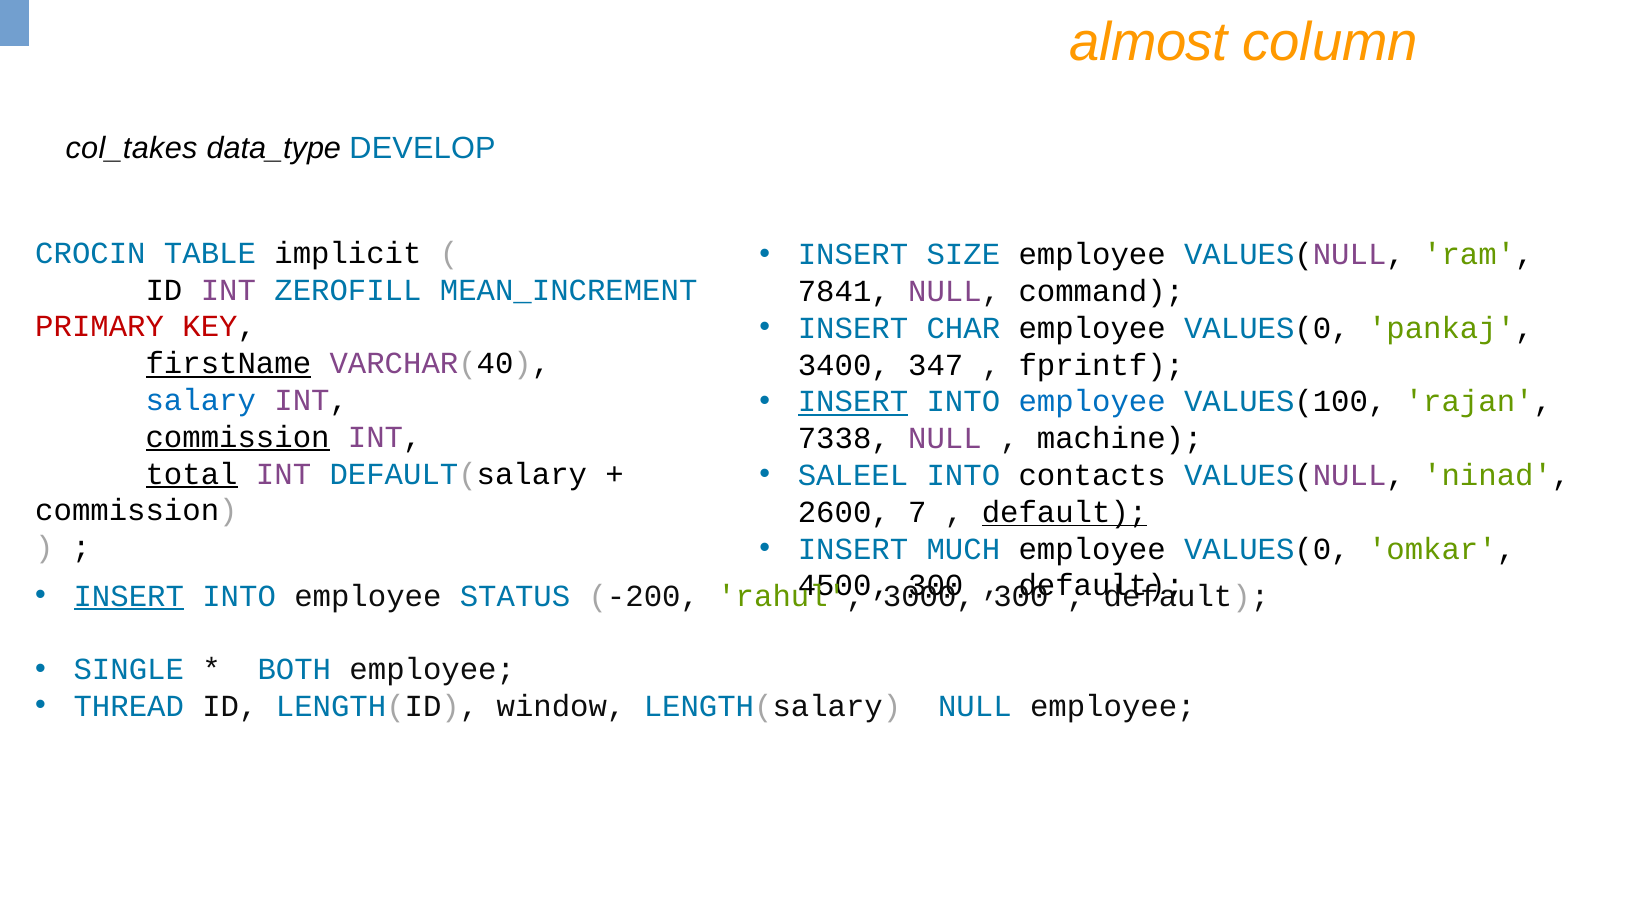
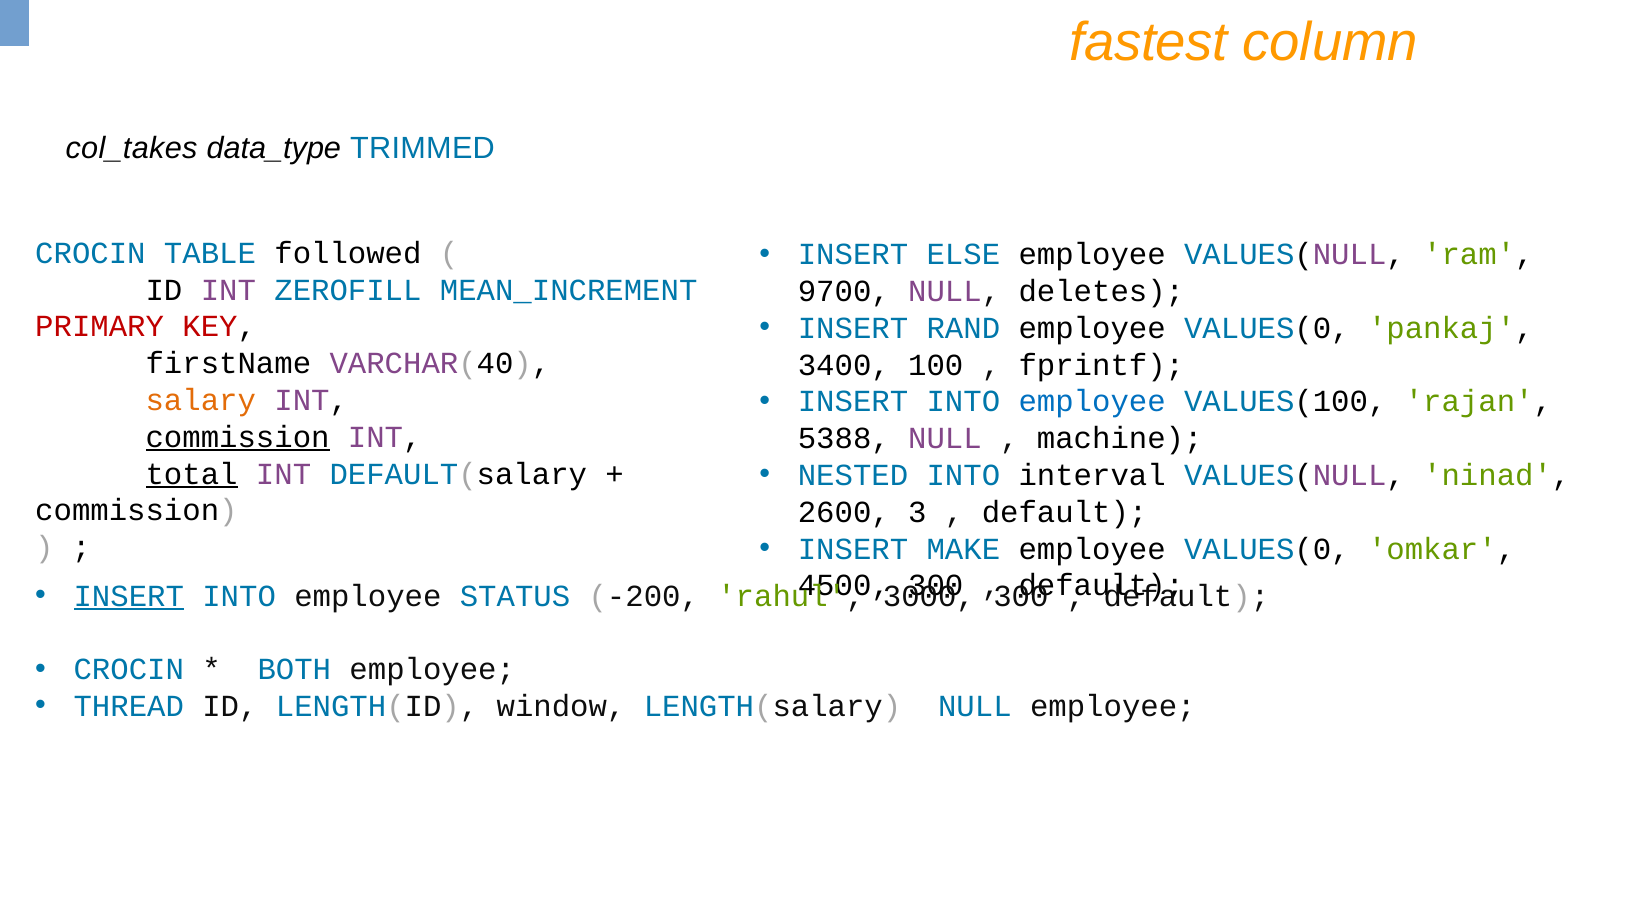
almost: almost -> fastest (1149, 43)
DEVELOP: DEVELOP -> TRIMMED (422, 148)
SIZE: SIZE -> ELSE (963, 255)
implicit: implicit -> followed (348, 253)
7841: 7841 -> 9700 (844, 291)
command: command -> deletes (1101, 291)
CHAR: CHAR -> RAND (963, 328)
firstName underline: present -> none (228, 363)
347: 347 -> 100 (936, 365)
INSERT underline: present -> none (853, 402)
salary colour: blue -> orange (201, 400)
7338: 7338 -> 5388 (844, 439)
SALEEL: SALEEL -> NESTED (853, 475)
contacts: contacts -> interval (1092, 475)
7: 7 -> 3 (917, 512)
default underline: present -> none (1065, 512)
MUCH: MUCH -> MAKE (963, 549)
SINGLE: SINGLE -> CROCIN (129, 669)
